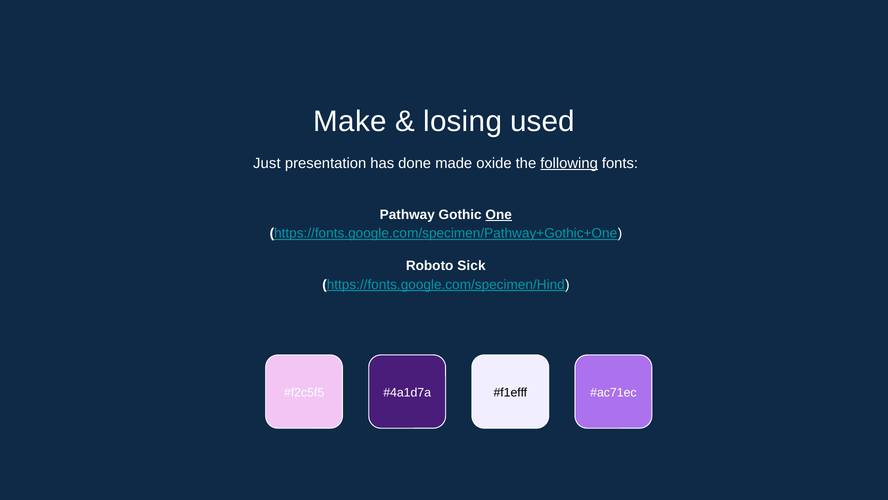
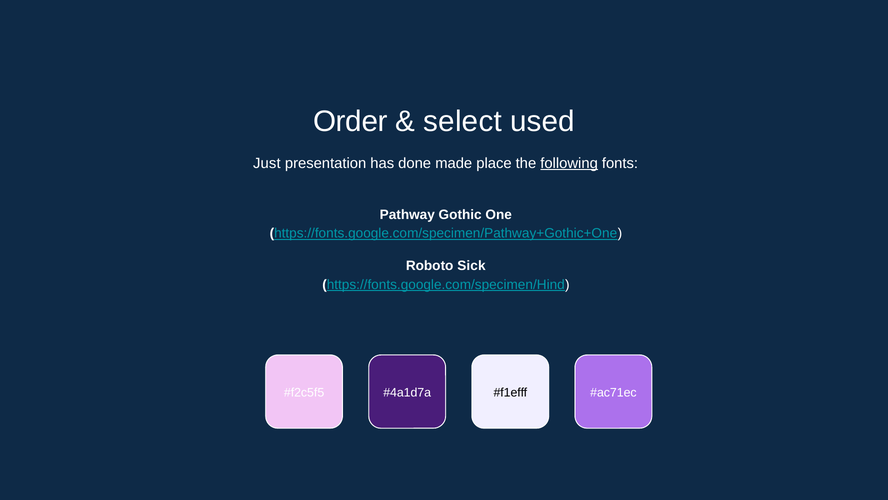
Make: Make -> Order (350, 121)
losing: losing -> select (463, 121)
oxide: oxide -> place (494, 163)
One underline: present -> none (499, 215)
